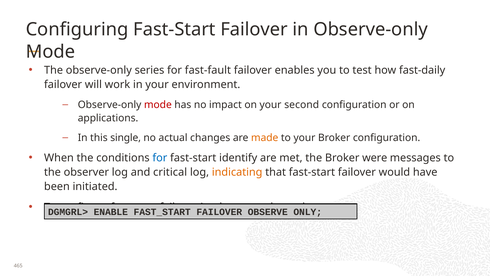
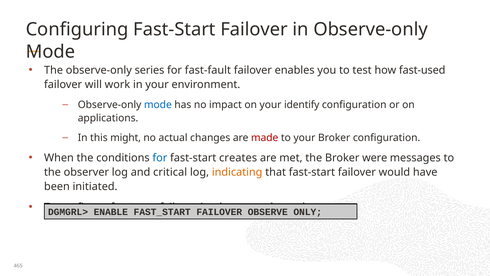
fast-daily: fast-daily -> fast-used (422, 70)
mode colour: red -> blue (158, 105)
second: second -> identify (302, 105)
single: single -> might (126, 138)
made colour: orange -> red (265, 138)
identify: identify -> creates (238, 158)
